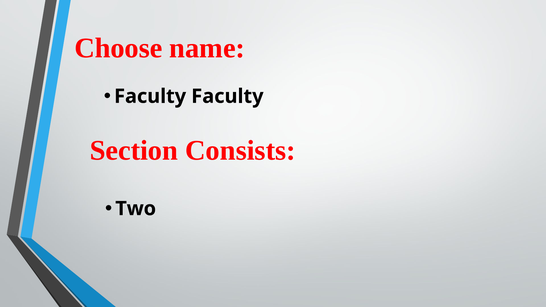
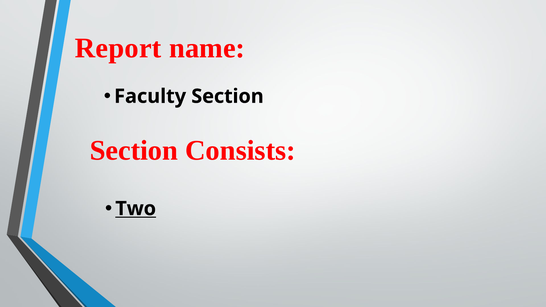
Choose: Choose -> Report (118, 48)
Faculty Faculty: Faculty -> Section (227, 96)
Two underline: none -> present (136, 209)
